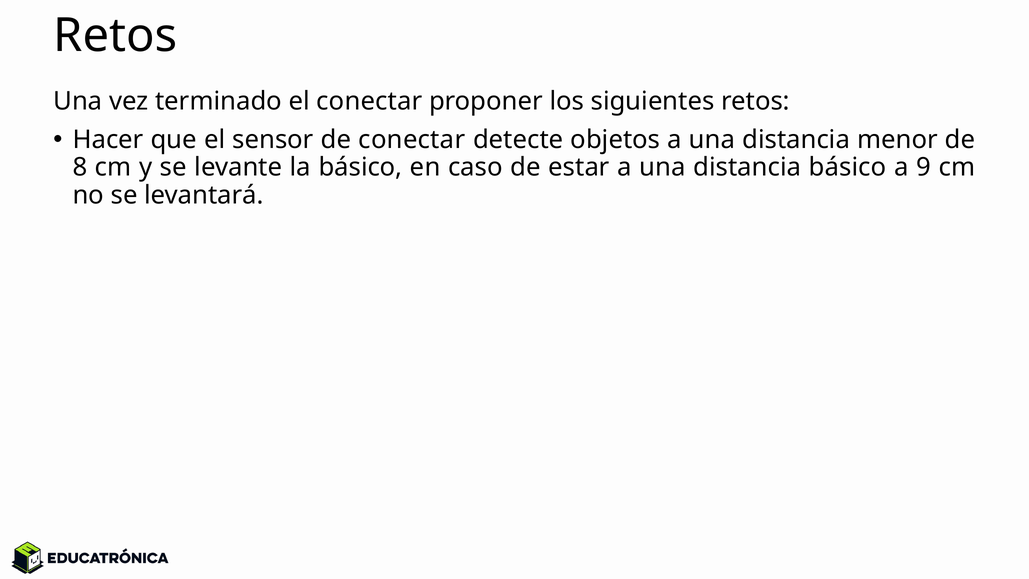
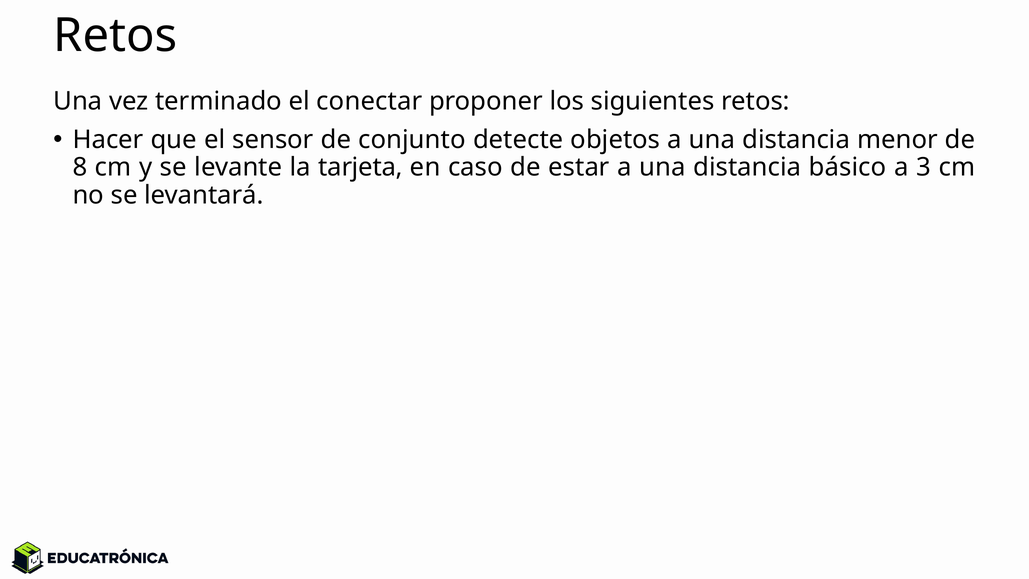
de conectar: conectar -> conjunto (412, 140)
la básico: básico -> tarjeta (361, 167)
9: 9 -> 3 (924, 167)
